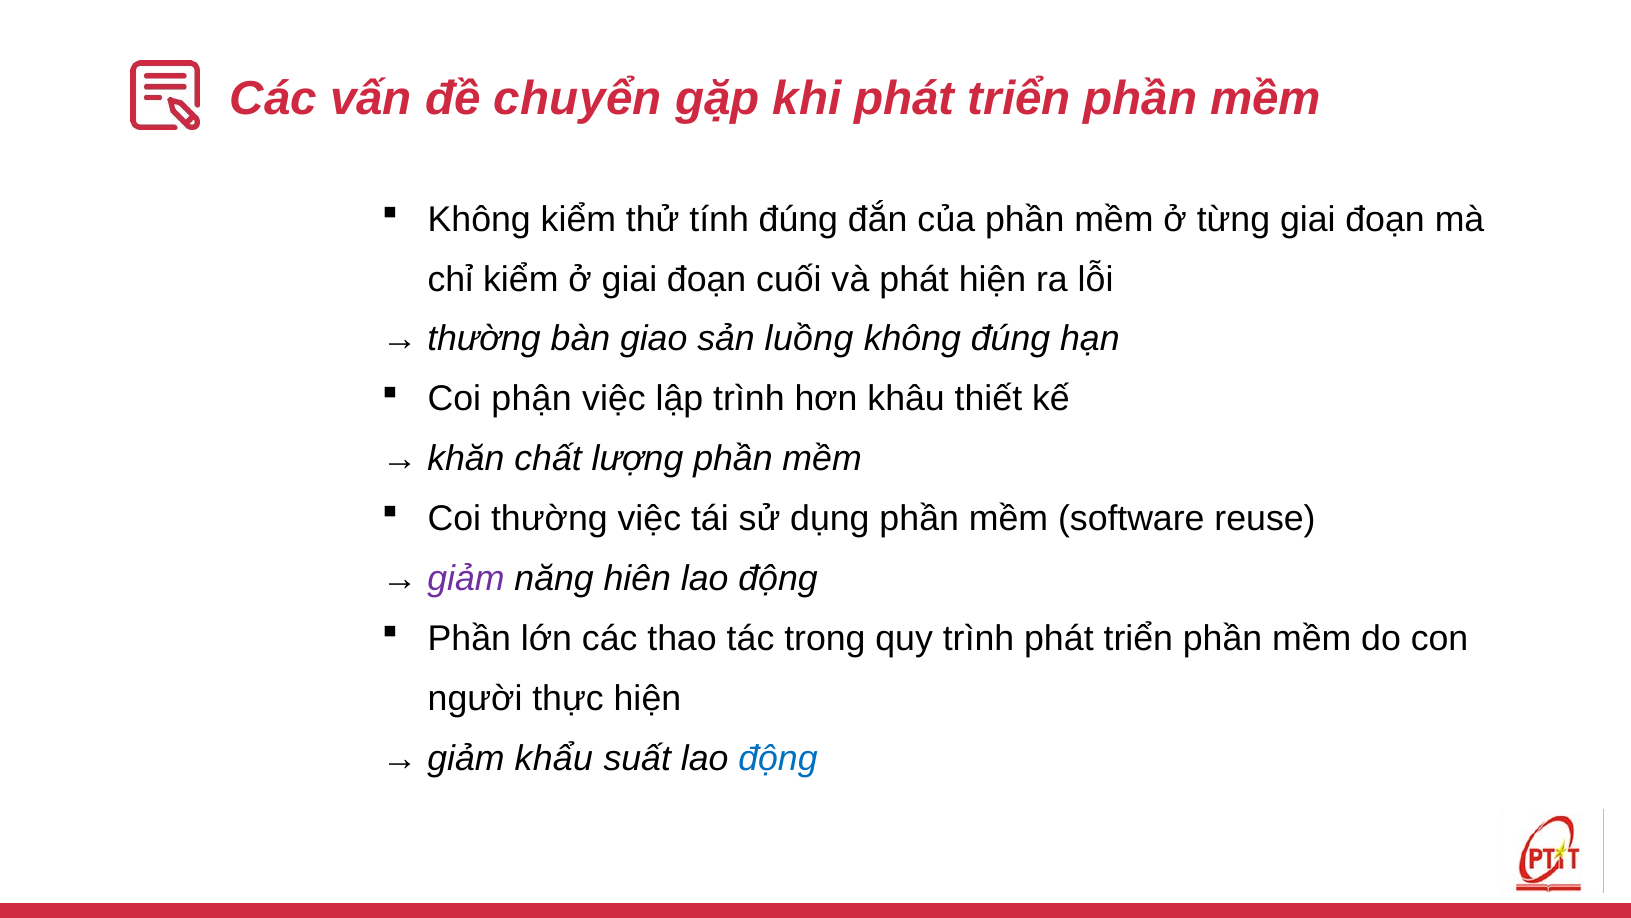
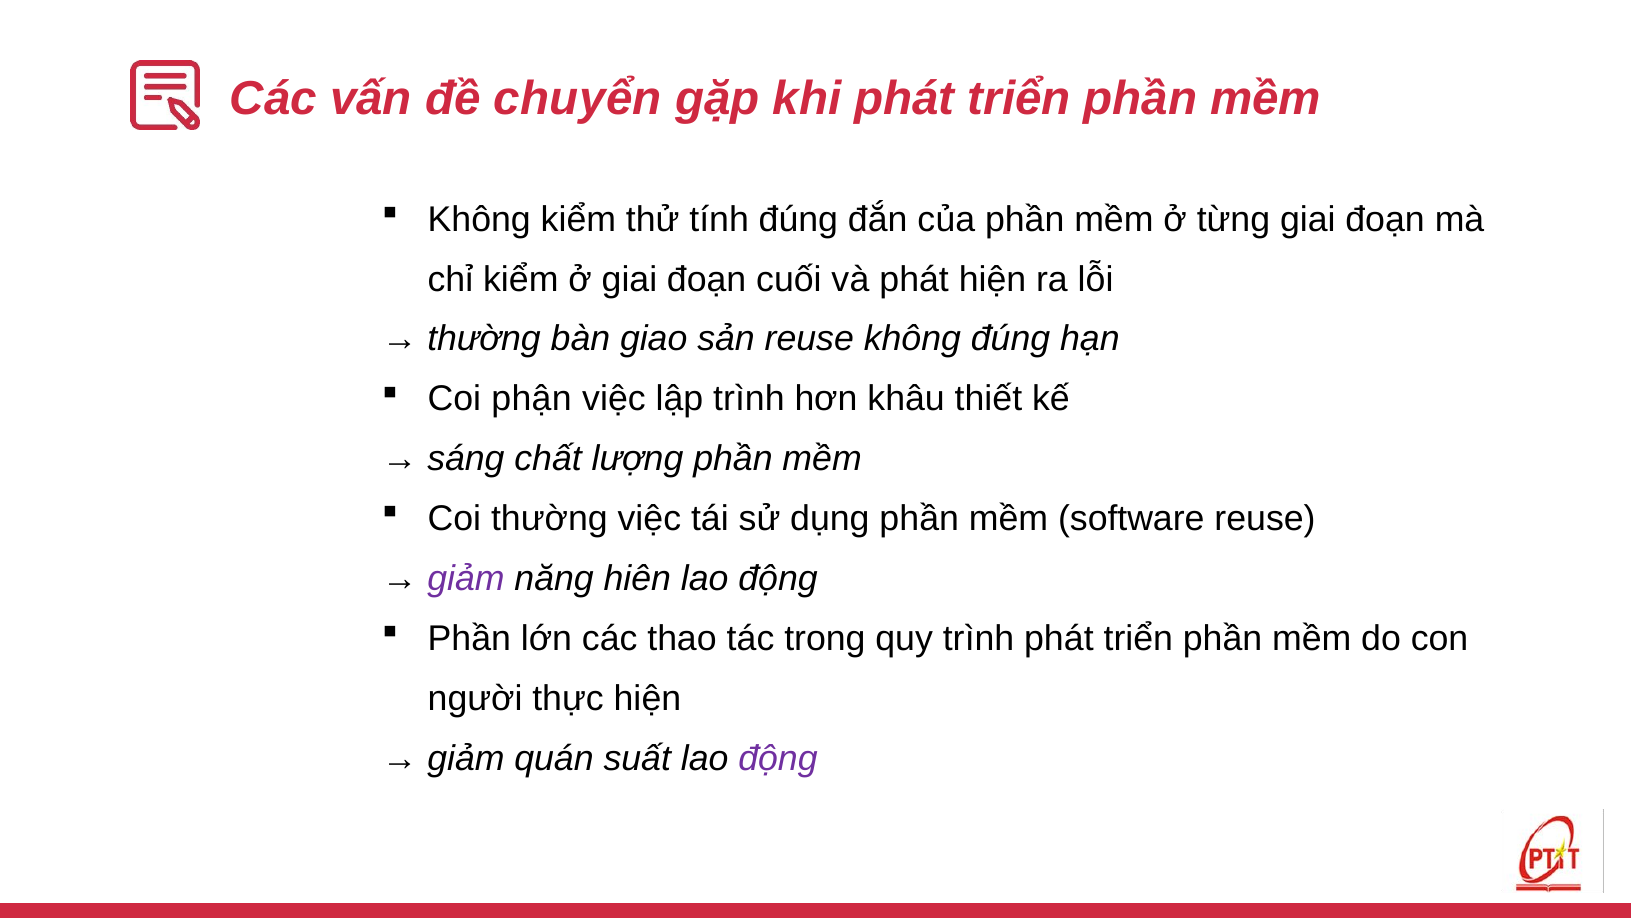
sản luồng: luồng -> reuse (809, 339)
khăn: khăn -> sáng (466, 459)
khẩu: khẩu -> quán (554, 758)
động colour: blue -> purple (778, 758)
